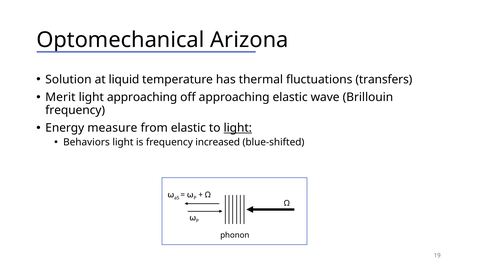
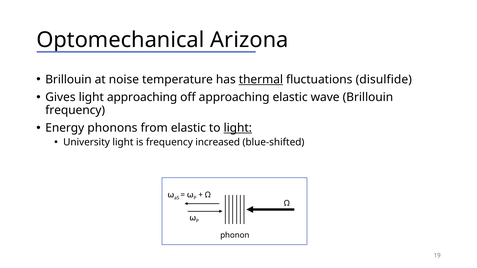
Solution: Solution -> Brillouin (68, 80)
liquid: liquid -> noise (124, 80)
thermal underline: none -> present (261, 80)
transfers: transfers -> disulfide (384, 80)
Merit: Merit -> Gives (60, 97)
measure: measure -> phonons (112, 128)
Behaviors: Behaviors -> University (87, 142)
